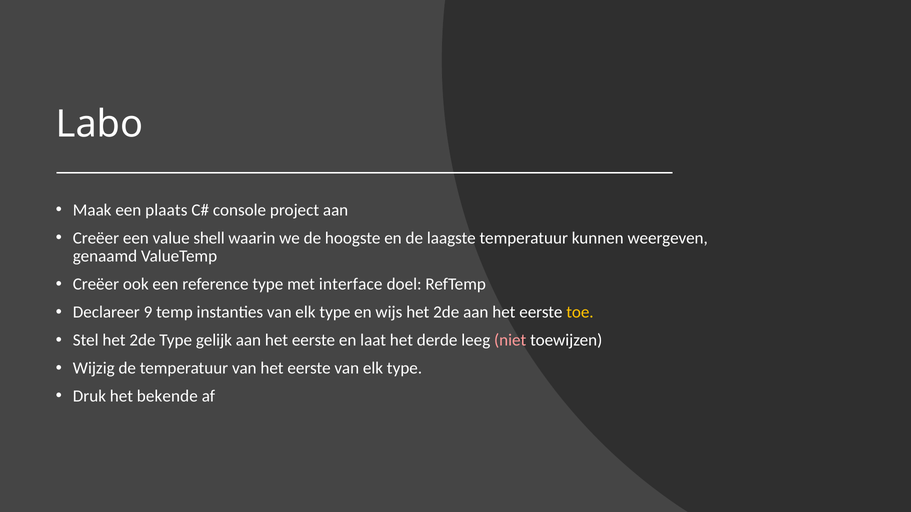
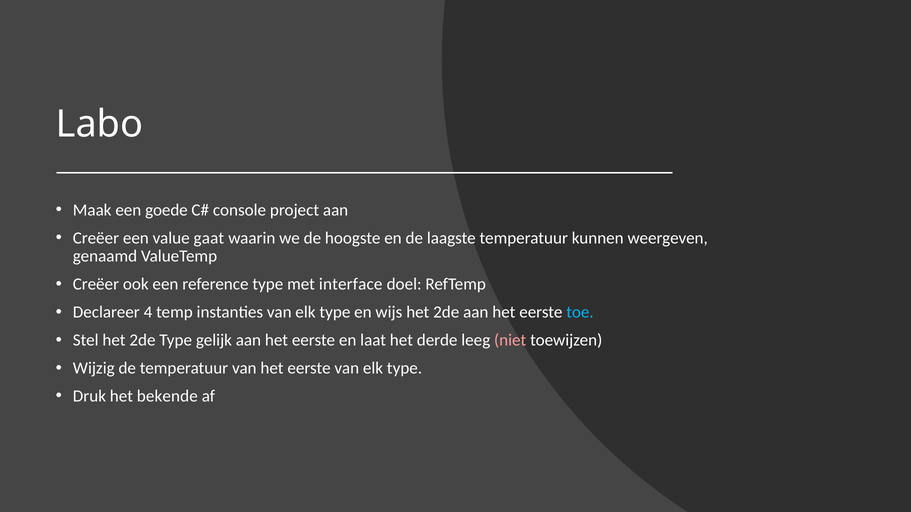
plaats: plaats -> goede (166, 210)
shell: shell -> gaat (209, 238)
9: 9 -> 4 (148, 312)
toe colour: yellow -> light blue (580, 312)
